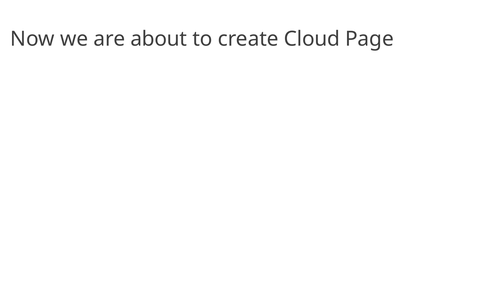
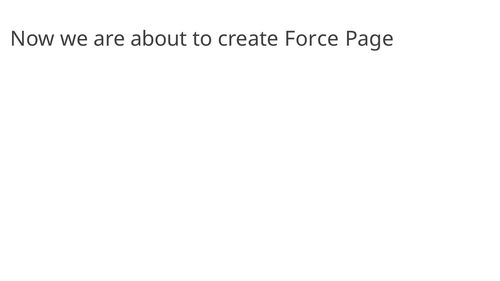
Cloud: Cloud -> Force (312, 39)
